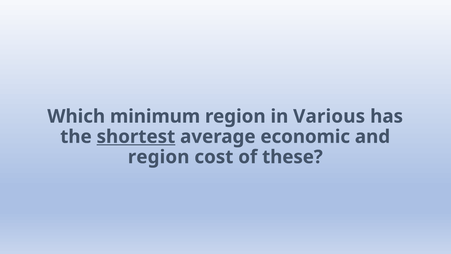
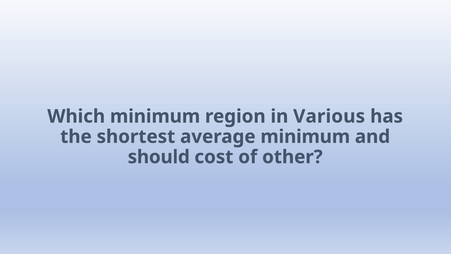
shortest underline: present -> none (136, 137)
average economic: economic -> minimum (305, 137)
region: region -> should (159, 157)
these: these -> other (292, 157)
